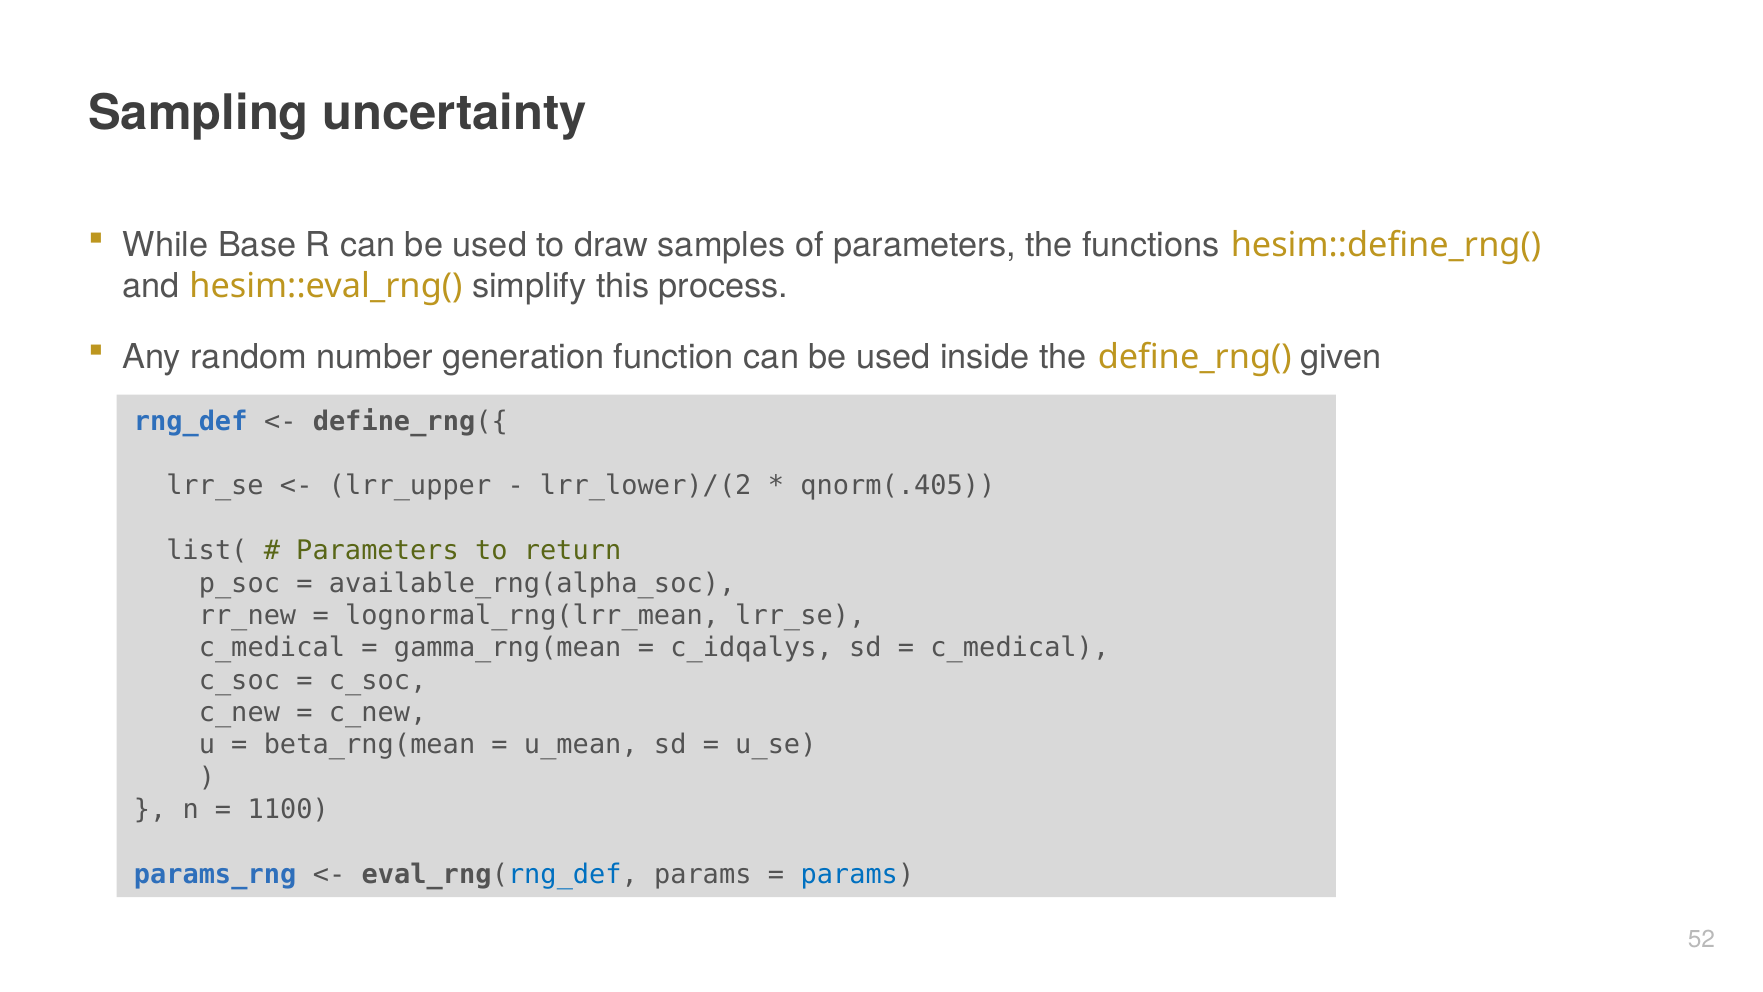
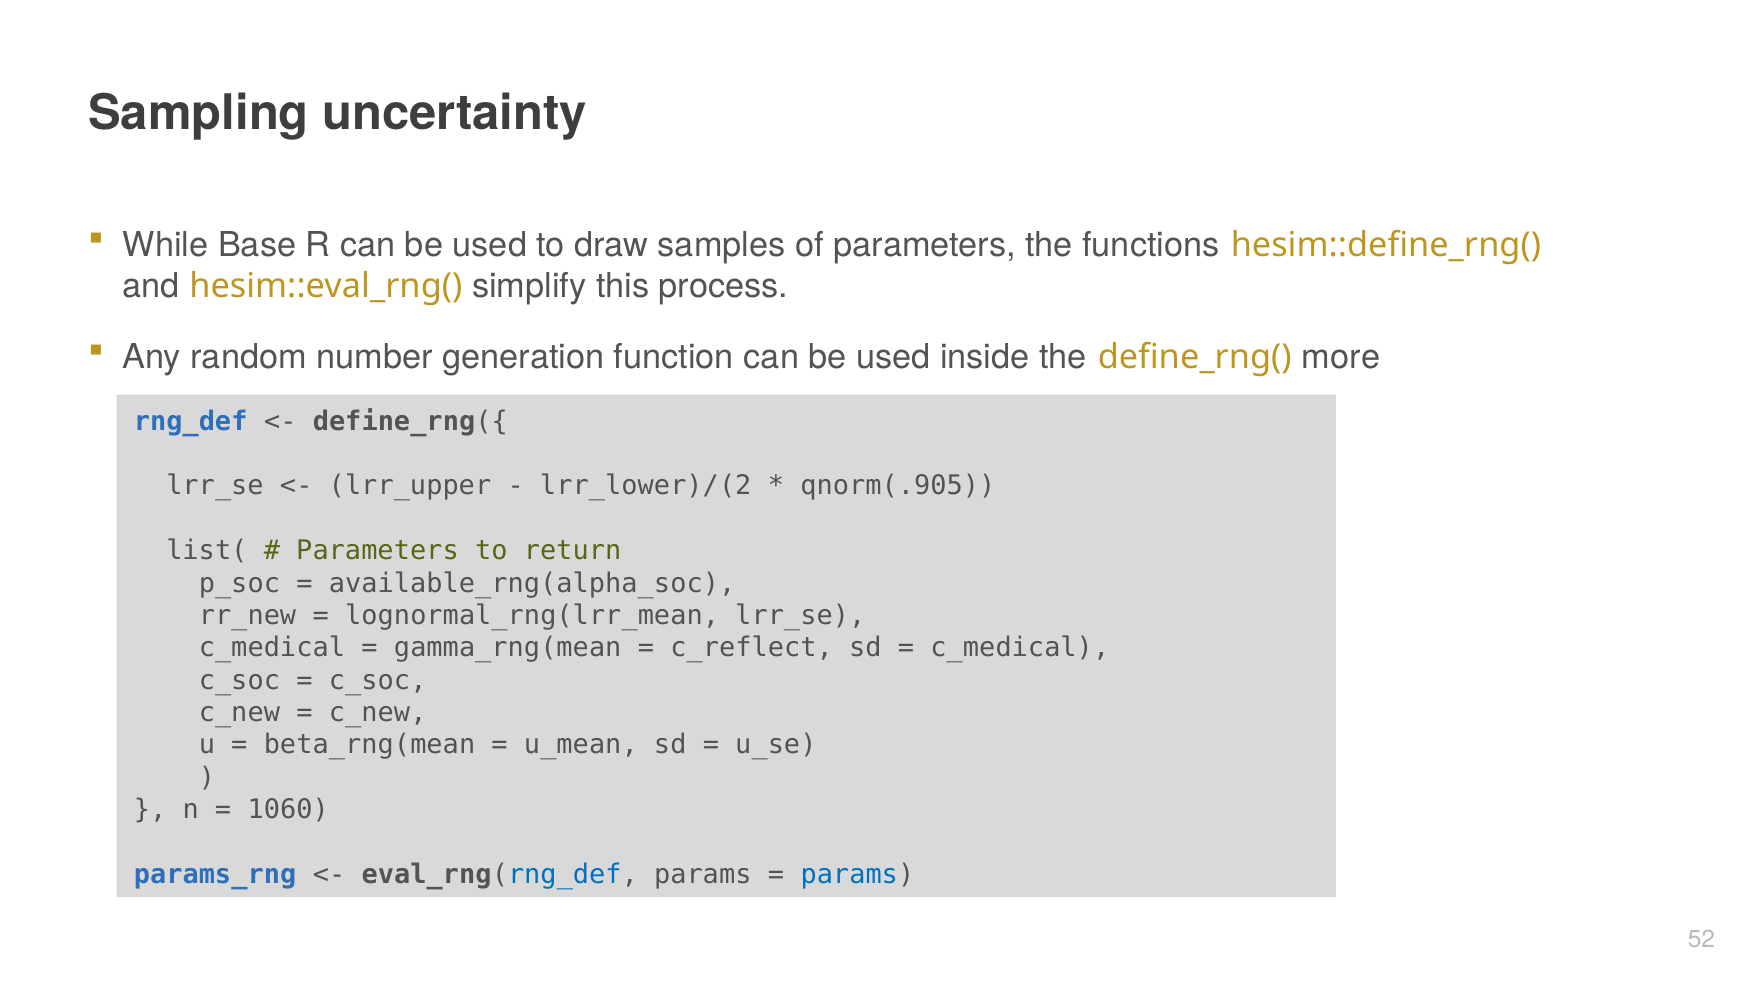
given: given -> more (1341, 357)
qnorm(.405: qnorm(.405 -> qnorm(.905 (898, 486)
c_idqalys: c_idqalys -> c_reflect (752, 648)
1100: 1100 -> 1060 (288, 809)
